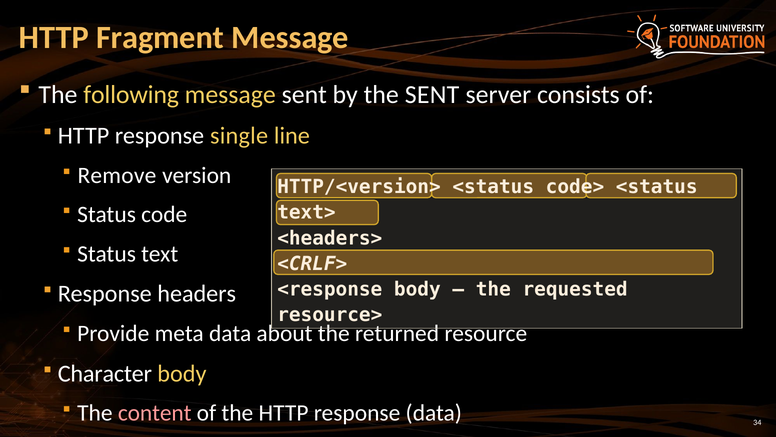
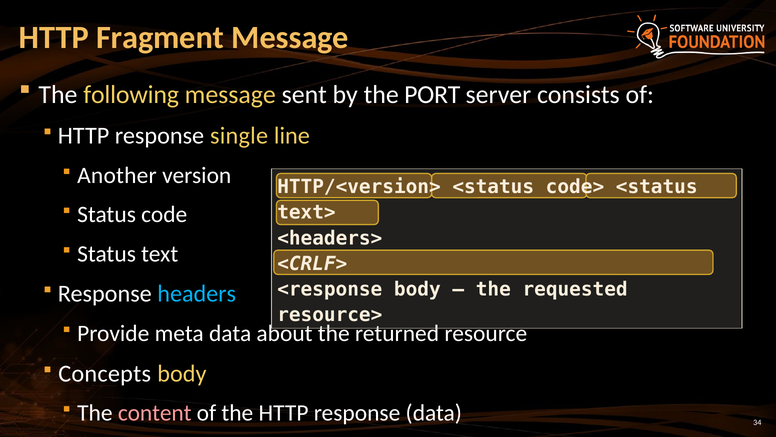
the SENT: SENT -> PORT (432, 94)
Remove: Remove -> Another (117, 175)
headers colour: white -> light blue (197, 294)
Character: Character -> Concepts (105, 373)
